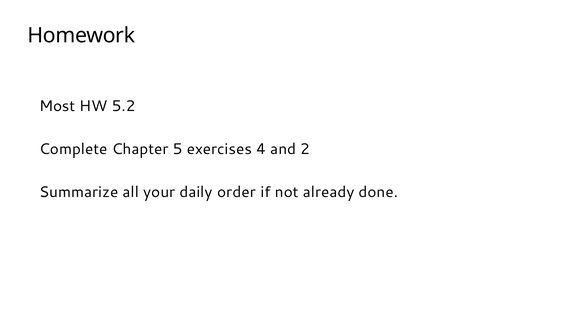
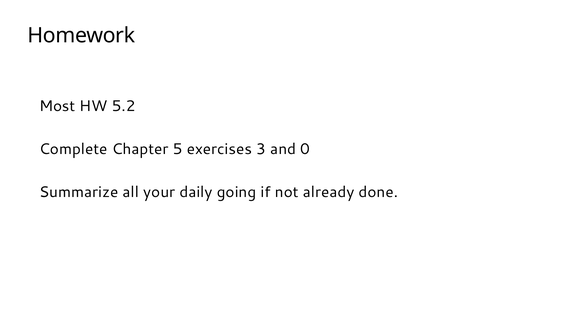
4: 4 -> 3 (261, 149)
2: 2 -> 0 (305, 149)
order: order -> going (237, 192)
